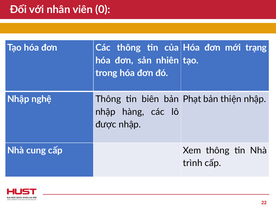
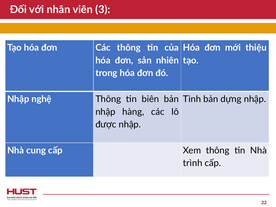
0: 0 -> 3 (103, 9)
trạng: trạng -> thiệu (256, 48)
Phạt: Phạt -> Tình (192, 99)
thiện: thiện -> dựng (231, 99)
